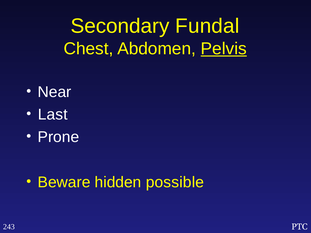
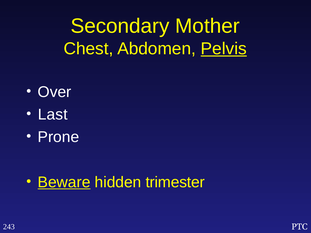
Fundal: Fundal -> Mother (207, 26)
Near: Near -> Over (55, 92)
Beware underline: none -> present (64, 182)
possible: possible -> trimester (175, 182)
